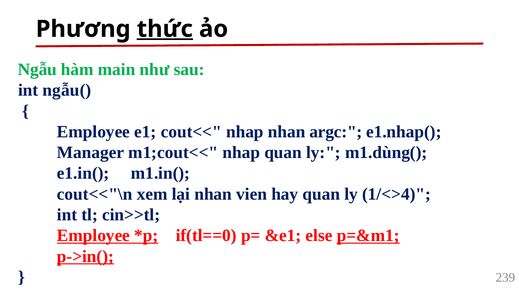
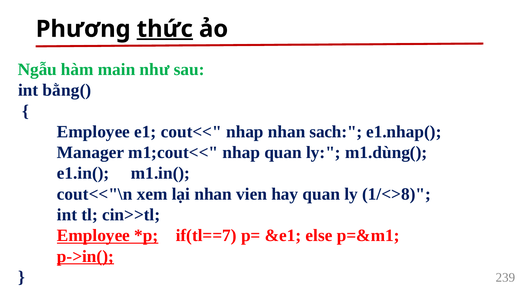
ngẫu(: ngẫu( -> bằng( (67, 90)
argc: argc -> sach (336, 132)
1/<>4: 1/<>4 -> 1/<>8 (397, 194)
if(tl==0: if(tl==0 -> if(tl==7 (206, 236)
p=&m1 underline: present -> none (368, 236)
